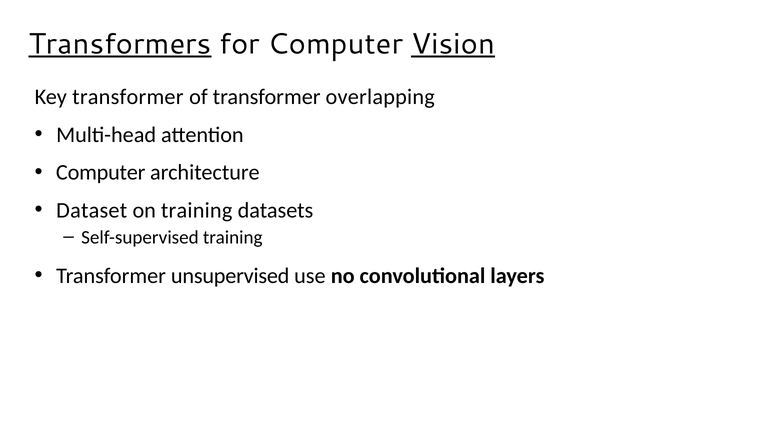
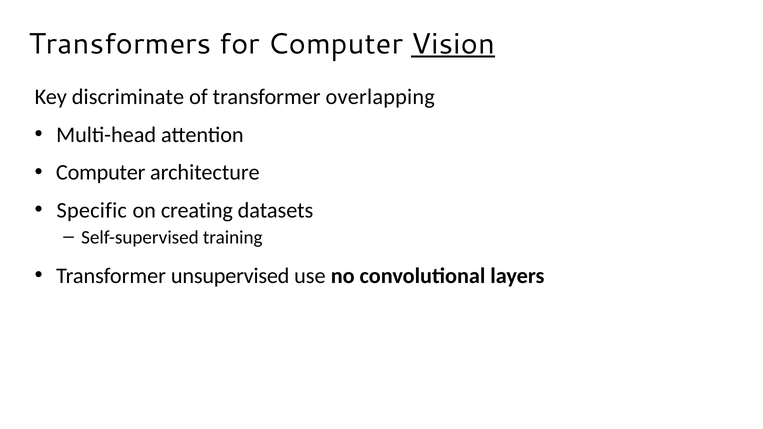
Transformers underline: present -> none (120, 44)
Key transformer: transformer -> discriminate (128, 97)
Dataset: Dataset -> Specific (92, 210)
on training: training -> creating (197, 210)
